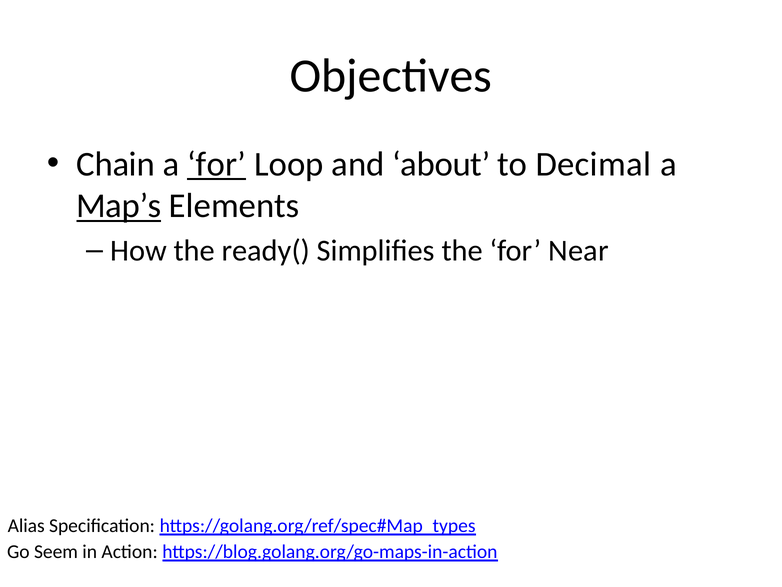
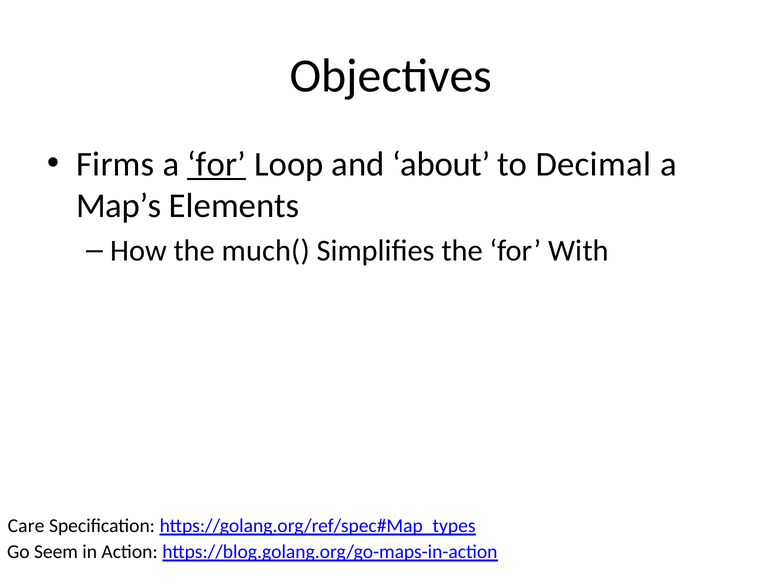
Chain: Chain -> Firms (115, 164)
Map’s underline: present -> none (119, 206)
ready(: ready( -> much( (266, 251)
Near: Near -> With (579, 251)
Alias: Alias -> Care (26, 526)
